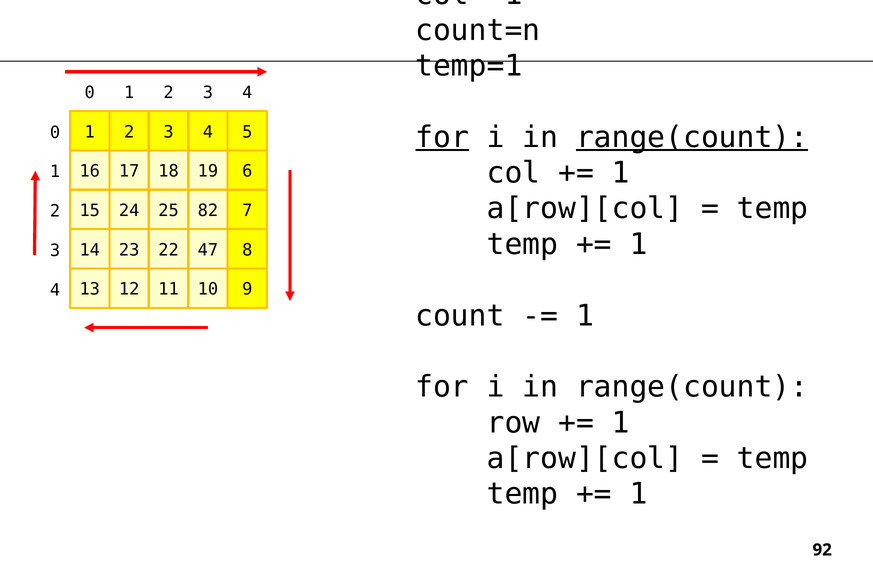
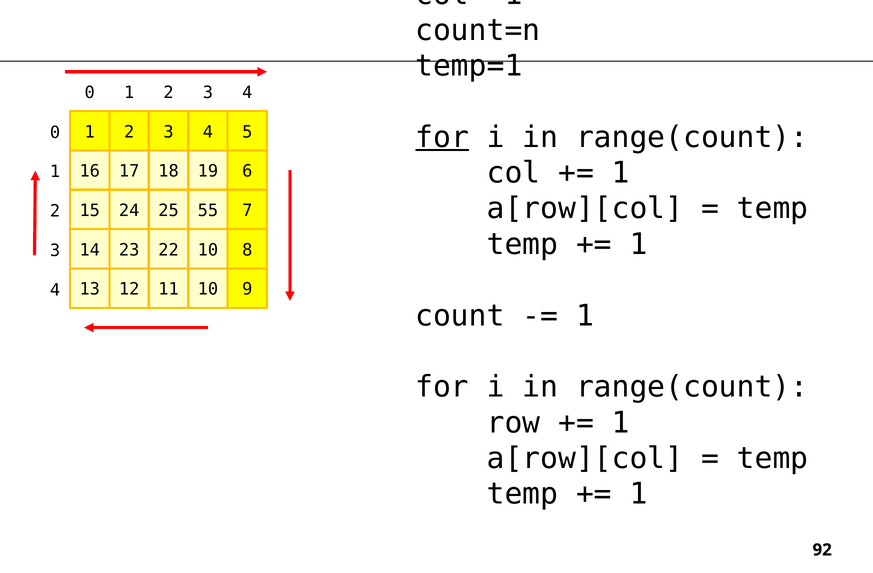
range(count underline: present -> none (692, 137)
82: 82 -> 55 (208, 211)
22 47: 47 -> 10 (208, 250)
